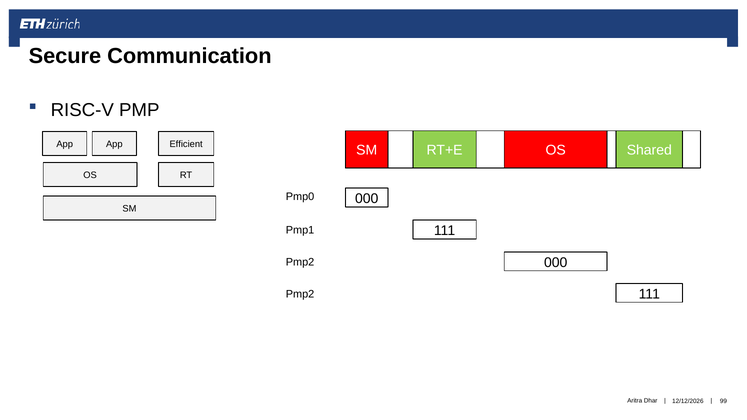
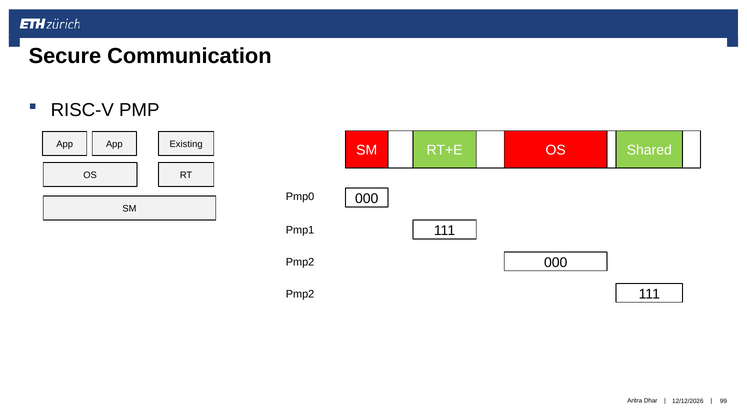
Efficient: Efficient -> Existing (186, 144)
